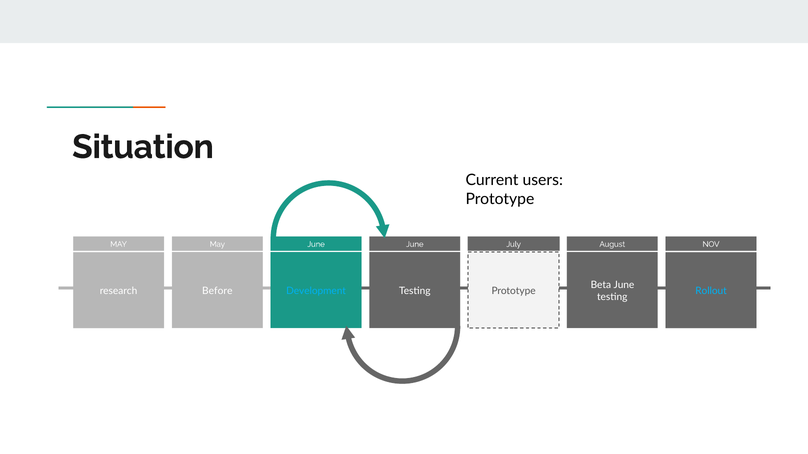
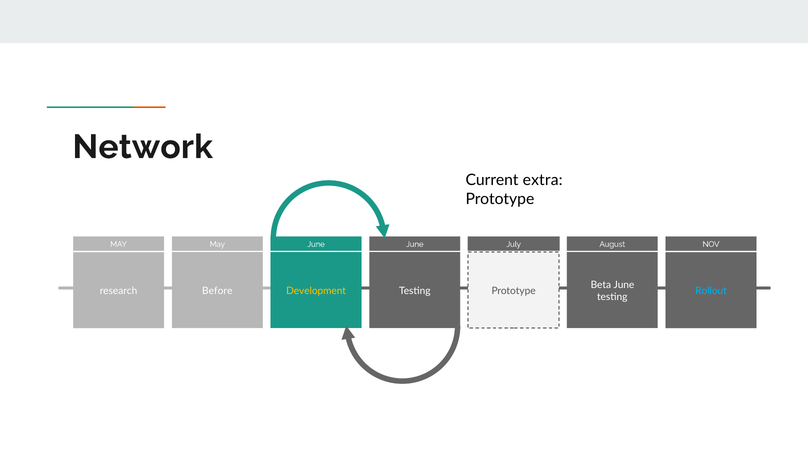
Situation: Situation -> Network (143, 147)
users: users -> extra (543, 180)
Development colour: light blue -> yellow (316, 291)
